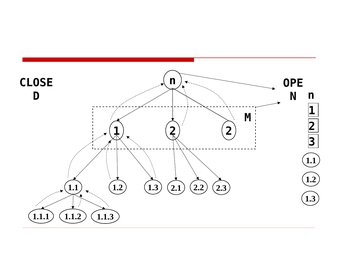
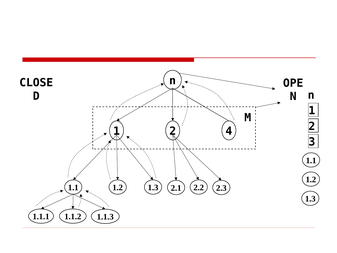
2 2: 2 -> 4 (229, 131)
